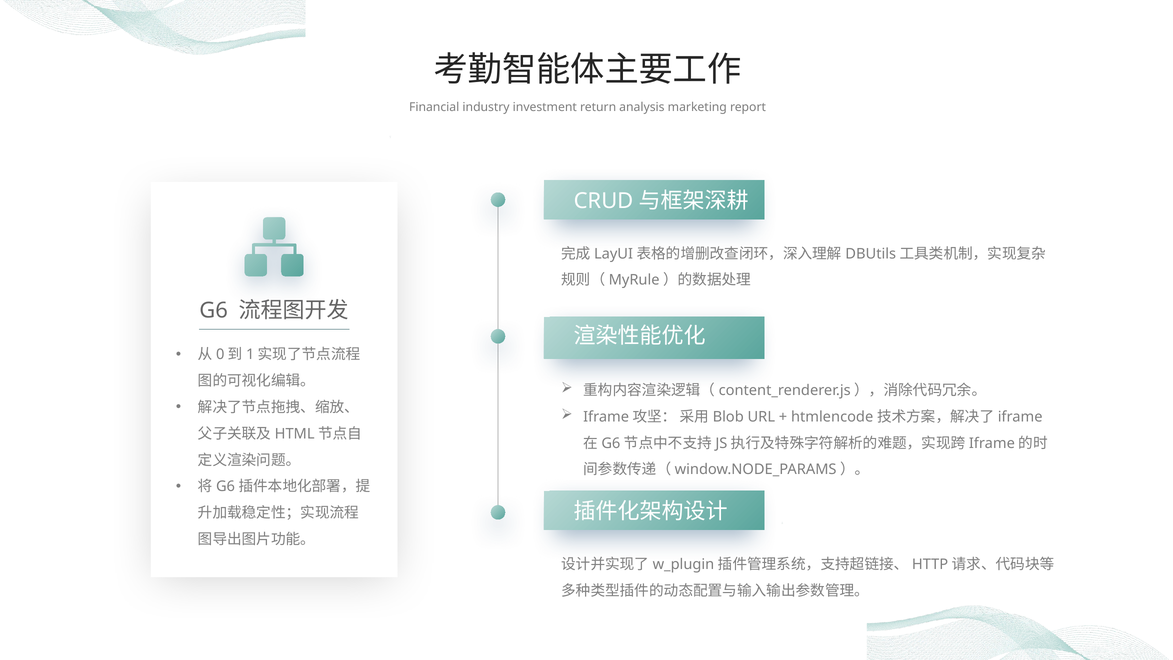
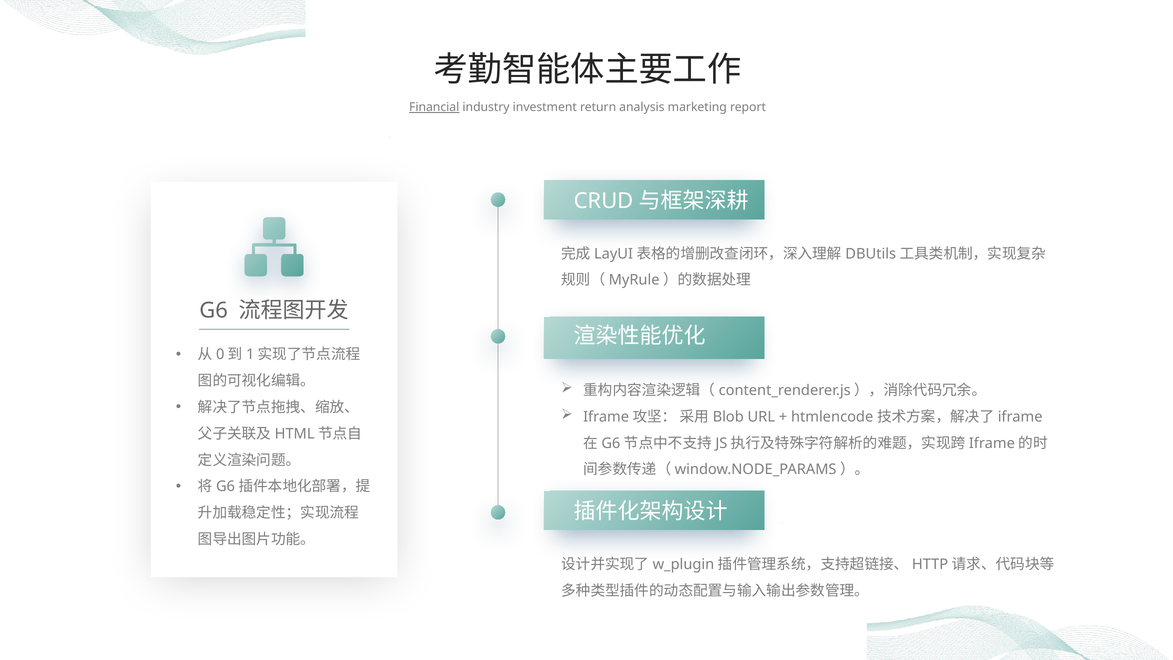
Financial underline: none -> present (434, 107)
